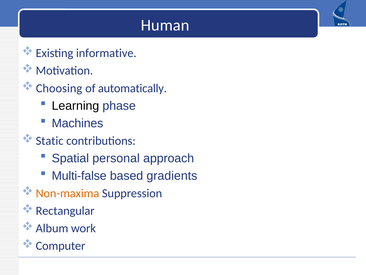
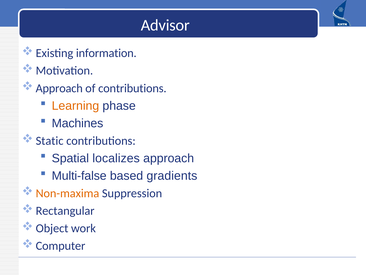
Human: Human -> Advisor (165, 25)
informative: informative -> information (106, 53)
Choosing: Choosing -> Approach (59, 88)
of automatically: automatically -> contributions (132, 88)
Learning colour: black -> orange (75, 106)
personal: personal -> localizes (116, 158)
Album: Album -> Object (52, 228)
